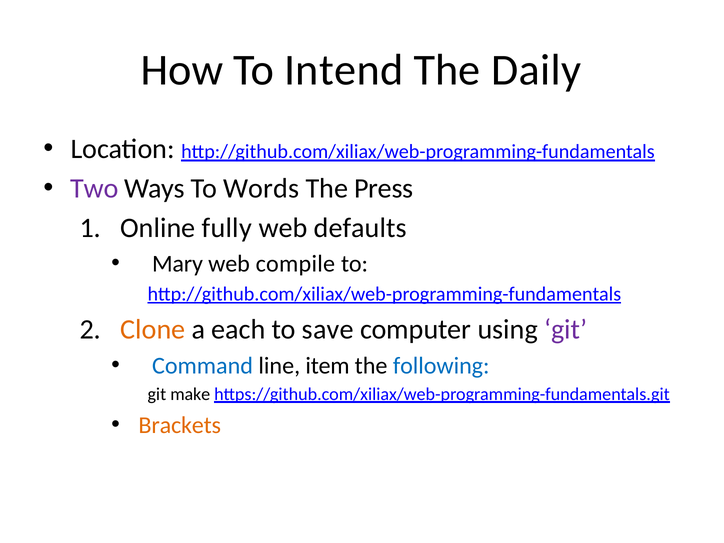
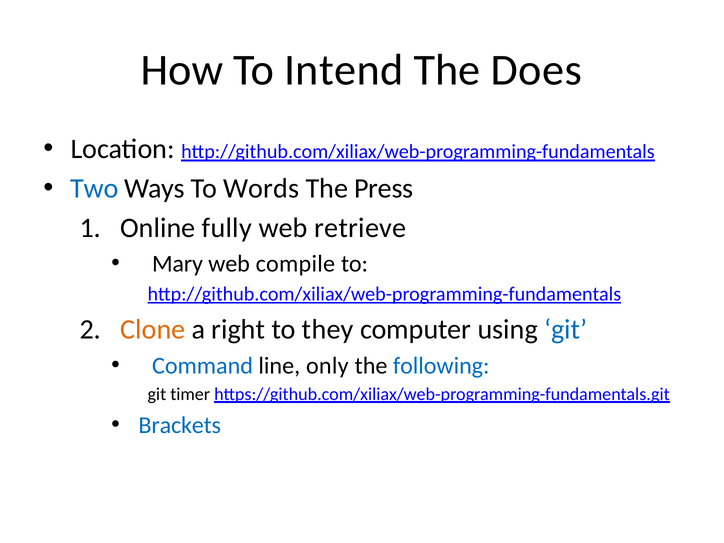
Daily: Daily -> Does (536, 70)
Two colour: purple -> blue (94, 188)
defaults: defaults -> retrieve (360, 228)
each: each -> right (238, 330)
save: save -> they (328, 330)
git colour: purple -> blue (566, 330)
item: item -> only (327, 366)
make: make -> timer (190, 394)
Brackets colour: orange -> blue (180, 425)
